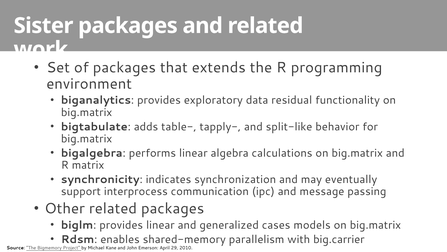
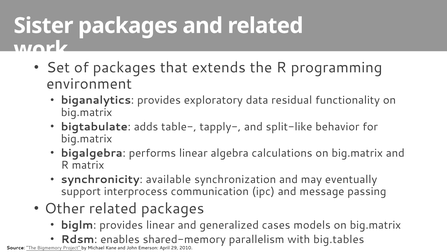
indicates: indicates -> available (168, 179)
big.carrier: big.carrier -> big.tables (339, 239)
